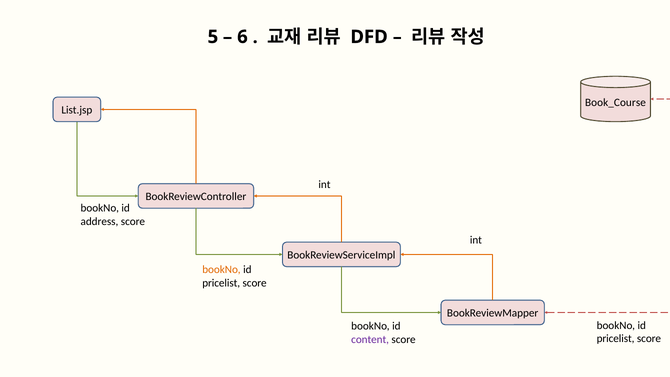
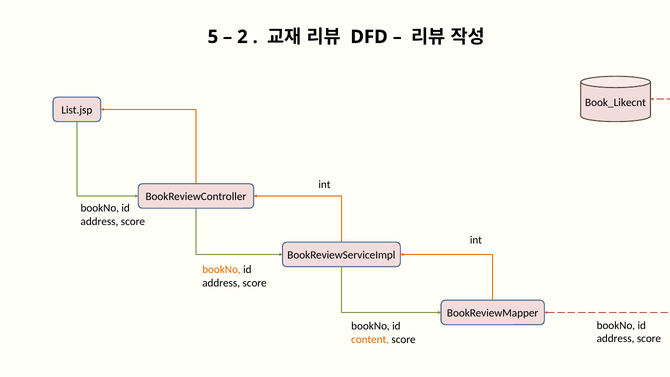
6: 6 -> 2 (242, 37)
Book_Course: Book_Course -> Book_Likecnt (616, 103)
pricelist: pricelist -> address (221, 283)
pricelist: pricelist -> address (616, 339)
content colour: purple -> orange (370, 339)
